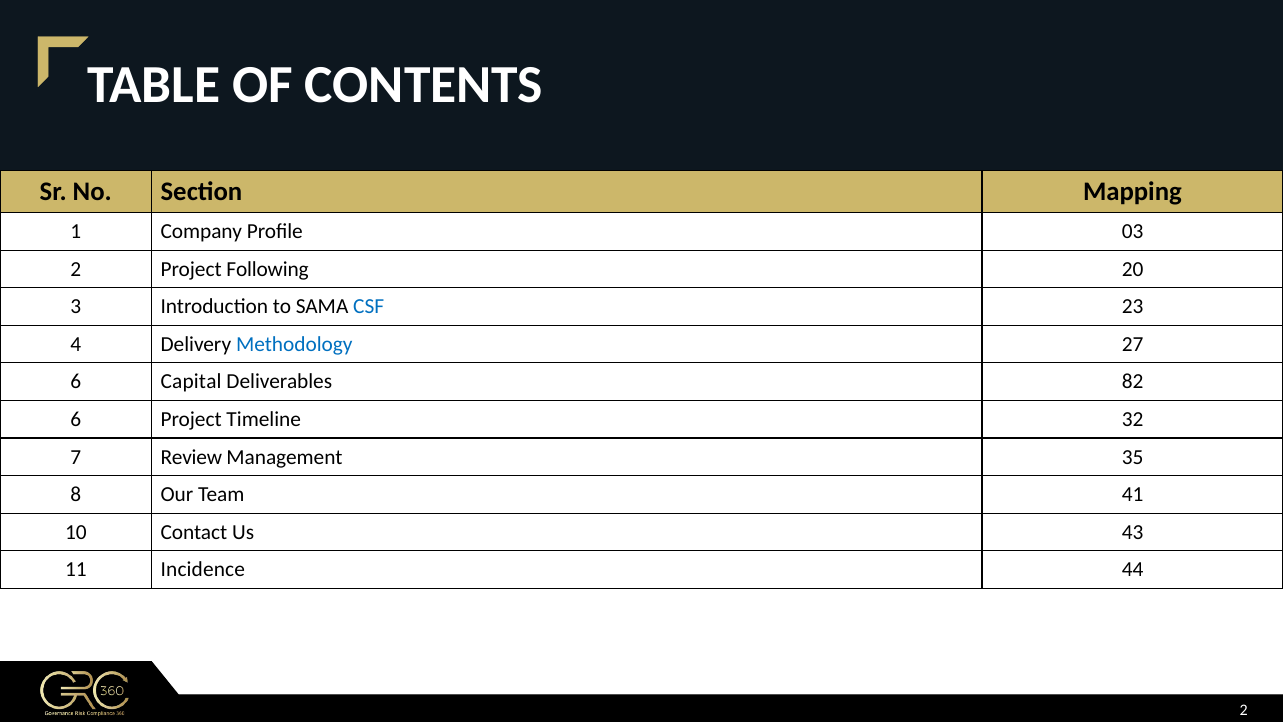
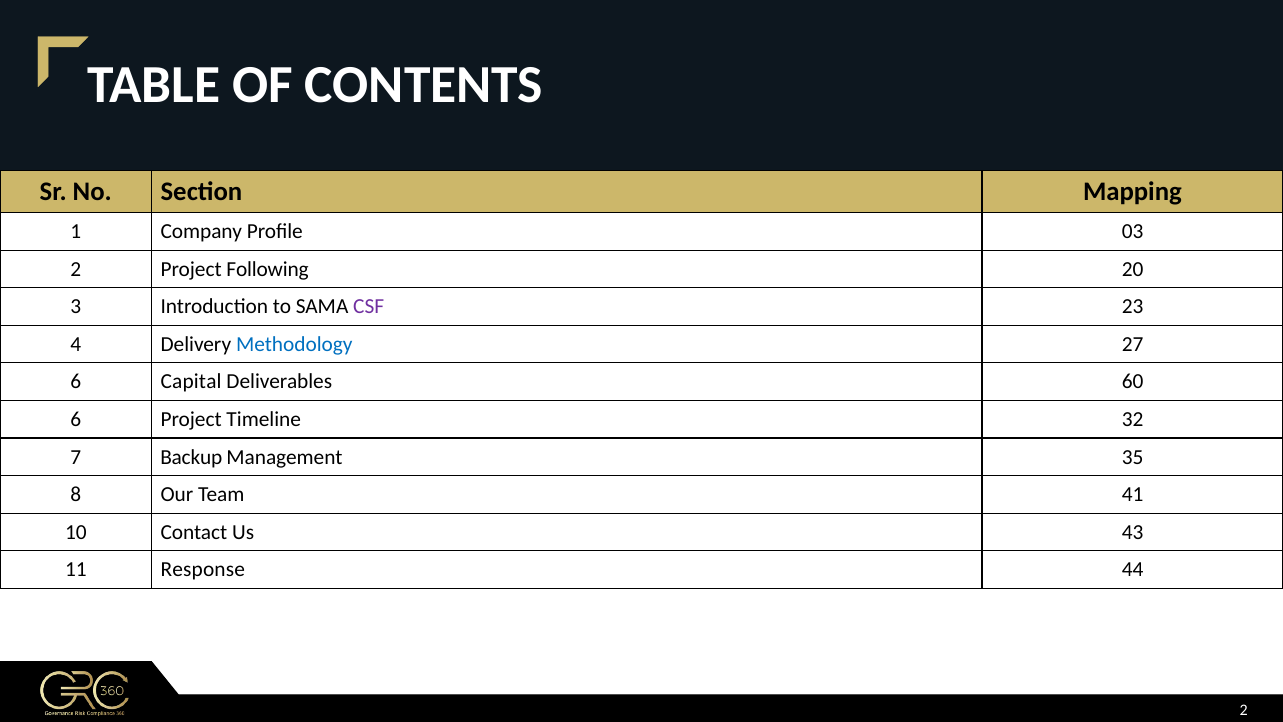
CSF colour: blue -> purple (369, 307)
82: 82 -> 60 (1133, 382)
Review: Review -> Backup (191, 457)
Incidence: Incidence -> Response (203, 569)
